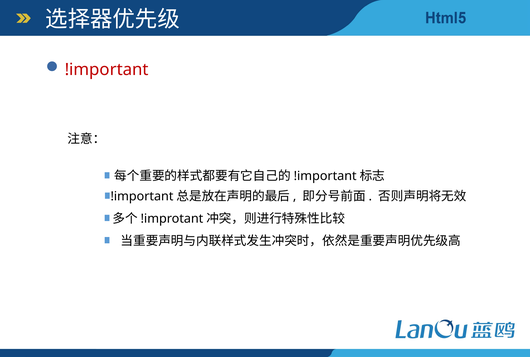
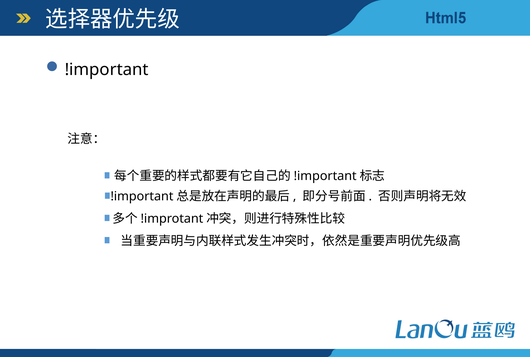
!important colour: red -> black (107, 70)
